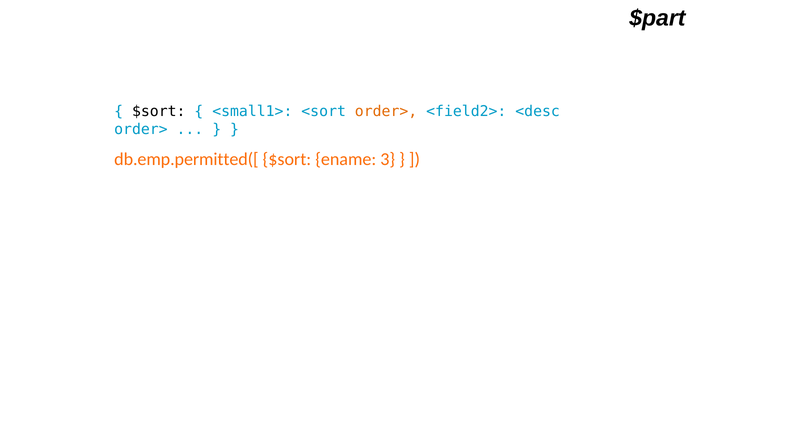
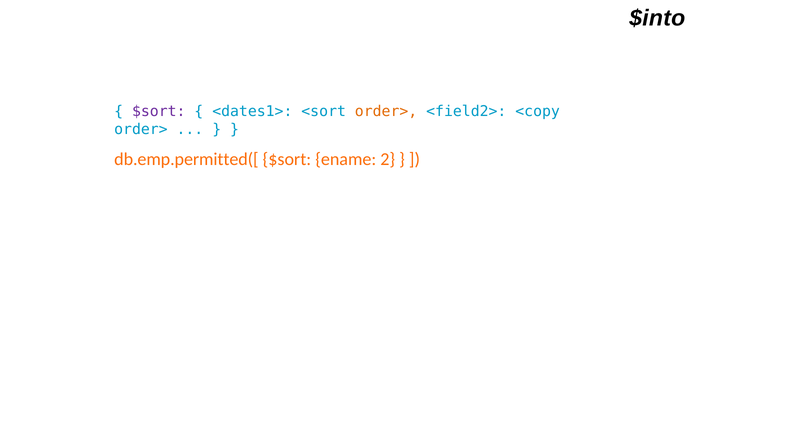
$part: $part -> $into (657, 18)
$sort colour: black -> purple (159, 112)
<small1>: <small1> -> <dates1> (252, 112)
<desc: <desc -> <copy (538, 112)
3: 3 -> 2 (388, 160)
